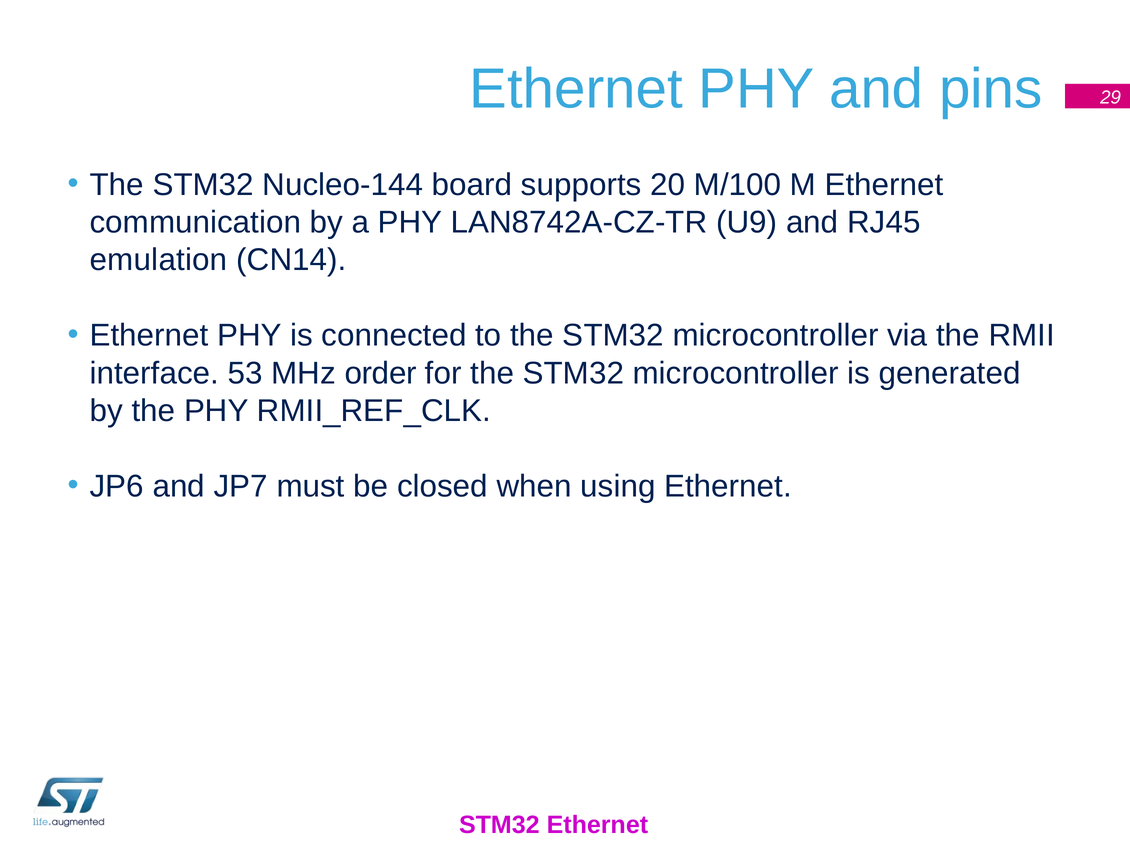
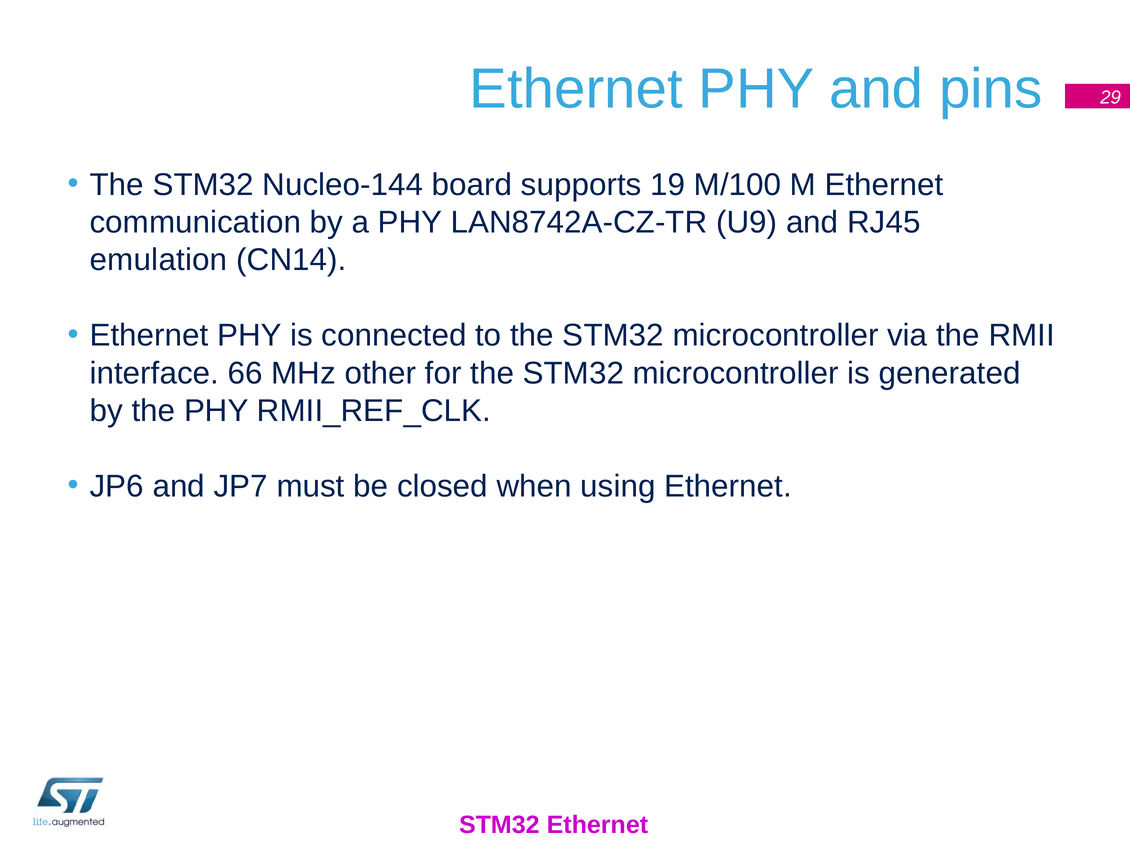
20: 20 -> 19 (668, 185)
53: 53 -> 66 (245, 373)
order: order -> other (380, 373)
